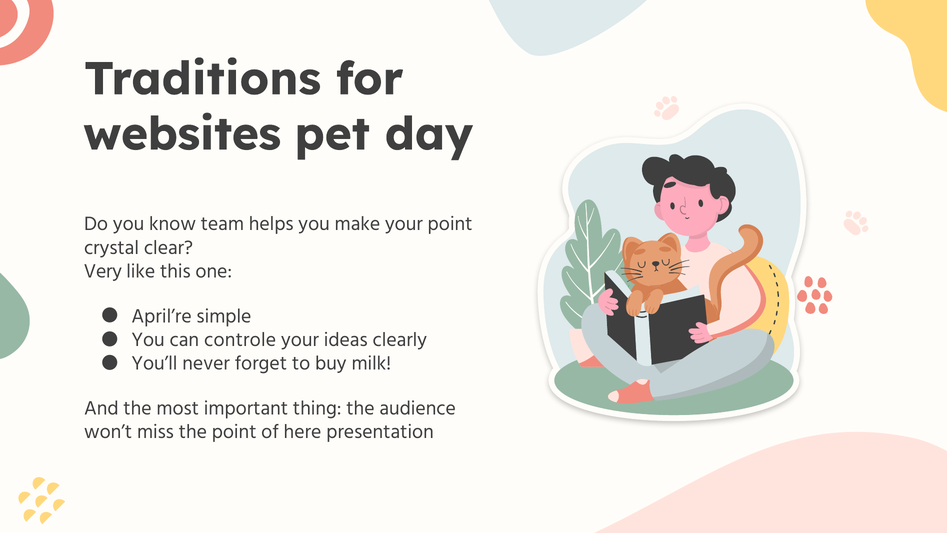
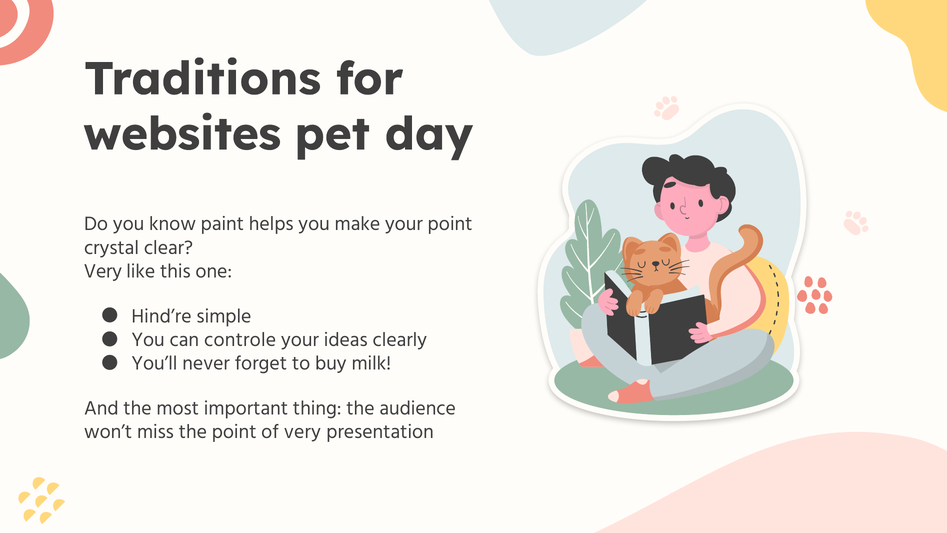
team: team -> paint (222, 224)
April’re: April’re -> Hind’re (162, 316)
of here: here -> very (302, 432)
